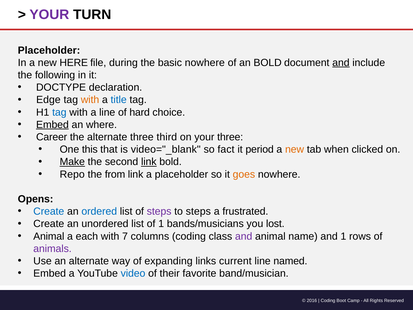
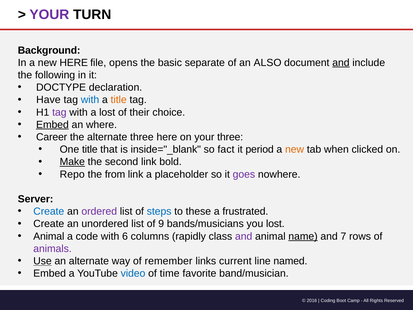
Placeholder: Placeholder -> Background (49, 50)
during: during -> opens (123, 63)
basic nowhere: nowhere -> separate (205, 63)
an BOLD: BOLD -> ALSO (268, 63)
Edge: Edge -> Have (48, 100)
with colour: orange -> blue (90, 100)
title colour: blue -> orange (119, 100)
tag colour: blue -> purple (59, 112)
a line: line -> lost (107, 112)
hard: hard -> their (140, 112)
three third: third -> here (167, 137)
One this: this -> title (90, 149)
video="_blank: video="_blank -> inside="_blank (166, 149)
link underline: present -> none (149, 162)
goes colour: orange -> purple (244, 174)
Opens: Opens -> Server (36, 199)
ordered colour: blue -> purple (99, 211)
steps colour: purple -> blue (159, 211)
to steps: steps -> these (198, 211)
of 1: 1 -> 9 (161, 224)
each: each -> code (87, 236)
7: 7 -> 6 (125, 236)
columns coding: coding -> rapidly (189, 236)
name underline: none -> present (303, 236)
and 1: 1 -> 7 (343, 236)
Use underline: none -> present (42, 261)
expanding: expanding -> remember (169, 261)
their: their -> time (170, 273)
